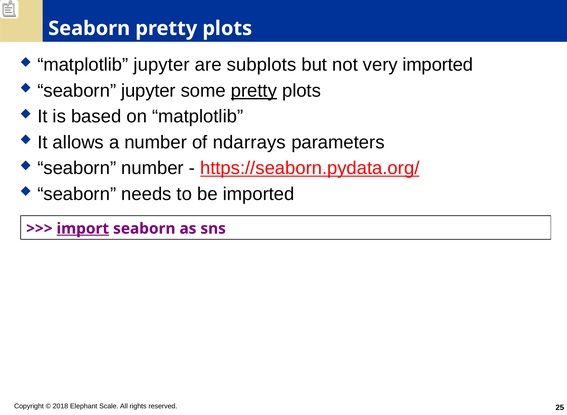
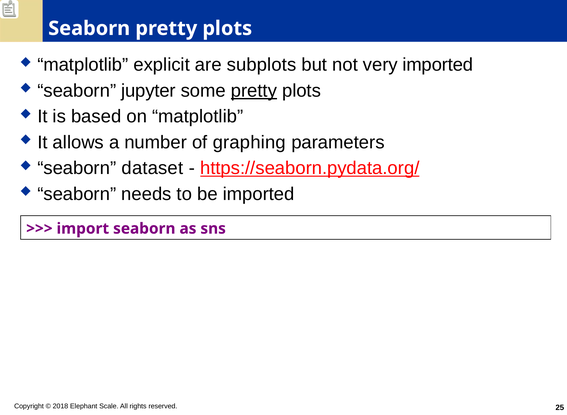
matplotlib jupyter: jupyter -> explicit (162, 65)
ndarrays: ndarrays -> graphing (249, 142)
seaborn number: number -> dataset (152, 168)
import underline: present -> none (83, 229)
